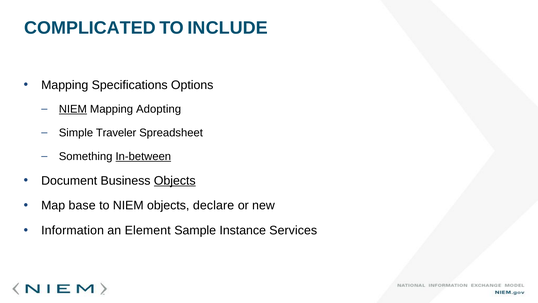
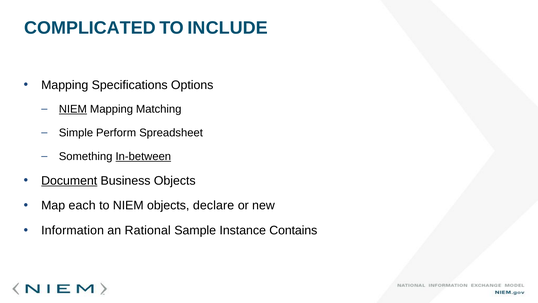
Adopting: Adopting -> Matching (159, 109)
Traveler: Traveler -> Perform (116, 133)
Document underline: none -> present (69, 180)
Objects underline: present -> none (175, 180)
base: base -> each (82, 205)
Element: Element -> Rational (148, 230)
Services: Services -> Contains (293, 230)
